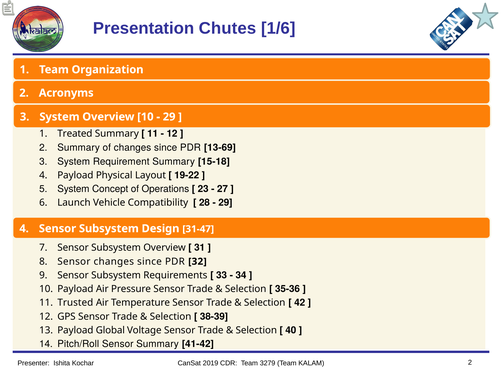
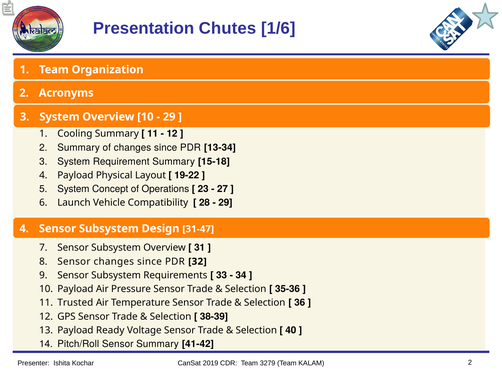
Treated: Treated -> Cooling (75, 133)
13-69: 13-69 -> 13-34 (220, 147)
42: 42 -> 36 (300, 302)
Global: Global -> Ready (110, 330)
